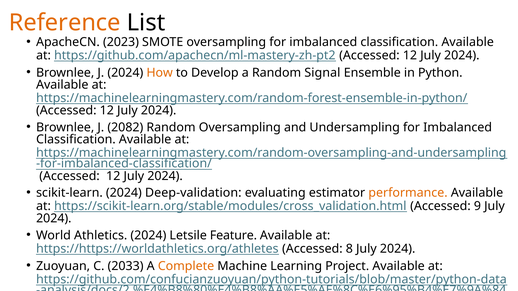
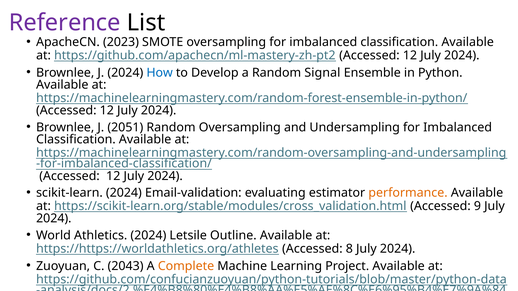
Reference colour: orange -> purple (65, 23)
How colour: orange -> blue (160, 73)
2082: 2082 -> 2051 (125, 127)
Deep-validation: Deep-validation -> Email-validation (193, 193)
Feature: Feature -> Outline (233, 236)
2033: 2033 -> 2043 (126, 266)
